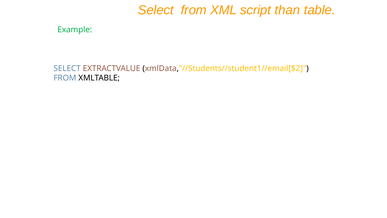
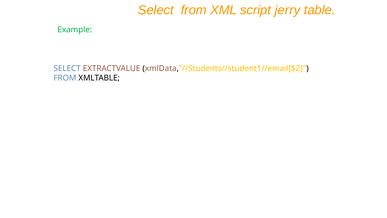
than: than -> jerry (287, 10)
